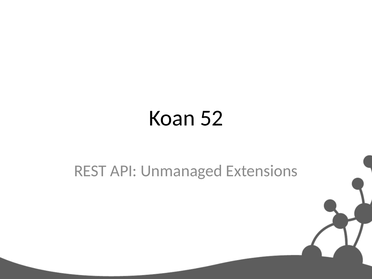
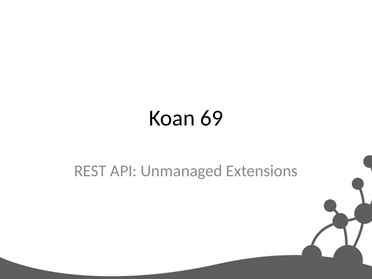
52: 52 -> 69 (212, 118)
